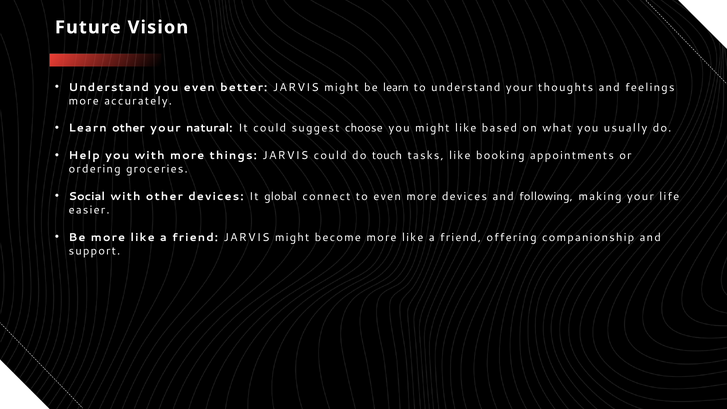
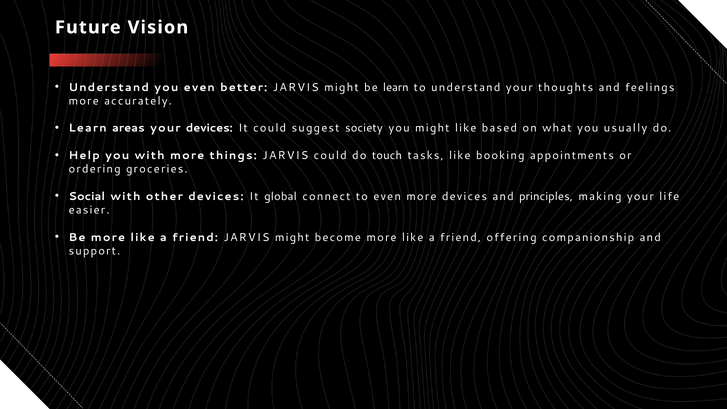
Learn other: other -> areas (128, 128)
your natural: natural -> devices (209, 128)
choose: choose -> society (364, 128)
following: following -> principles (546, 196)
